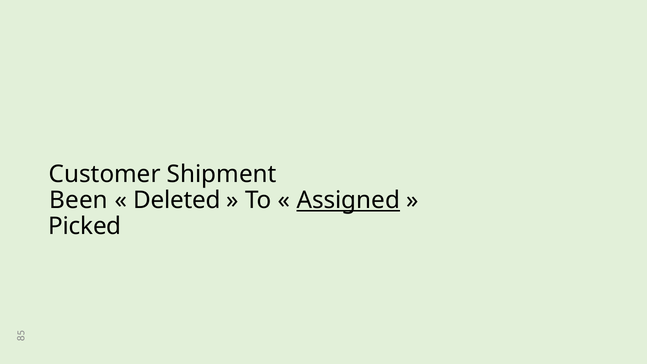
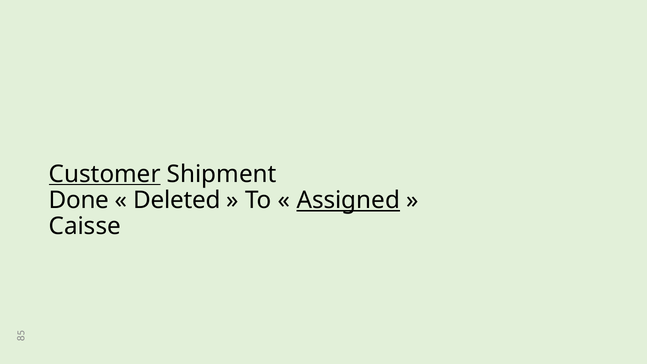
Customer underline: none -> present (105, 174)
Been: Been -> Done (79, 200)
Picked: Picked -> Caisse (85, 226)
